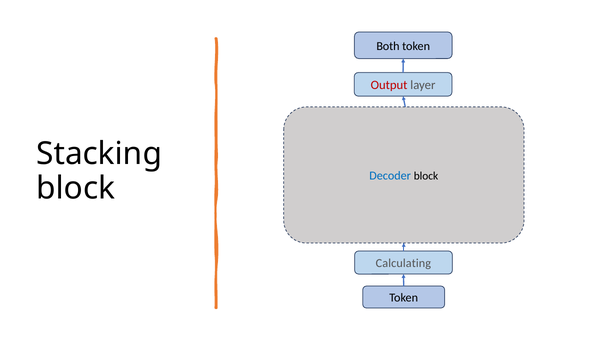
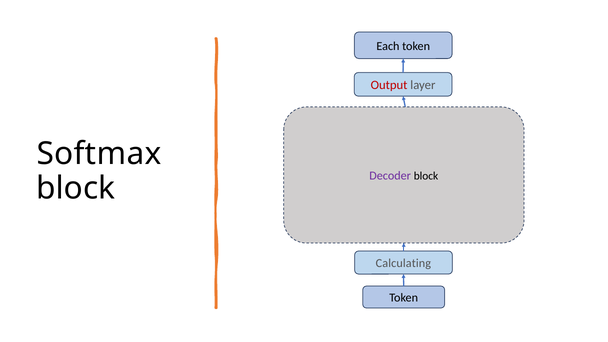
Both: Both -> Each (388, 46)
Stacking: Stacking -> Softmax (99, 154)
Decoder colour: blue -> purple (390, 176)
